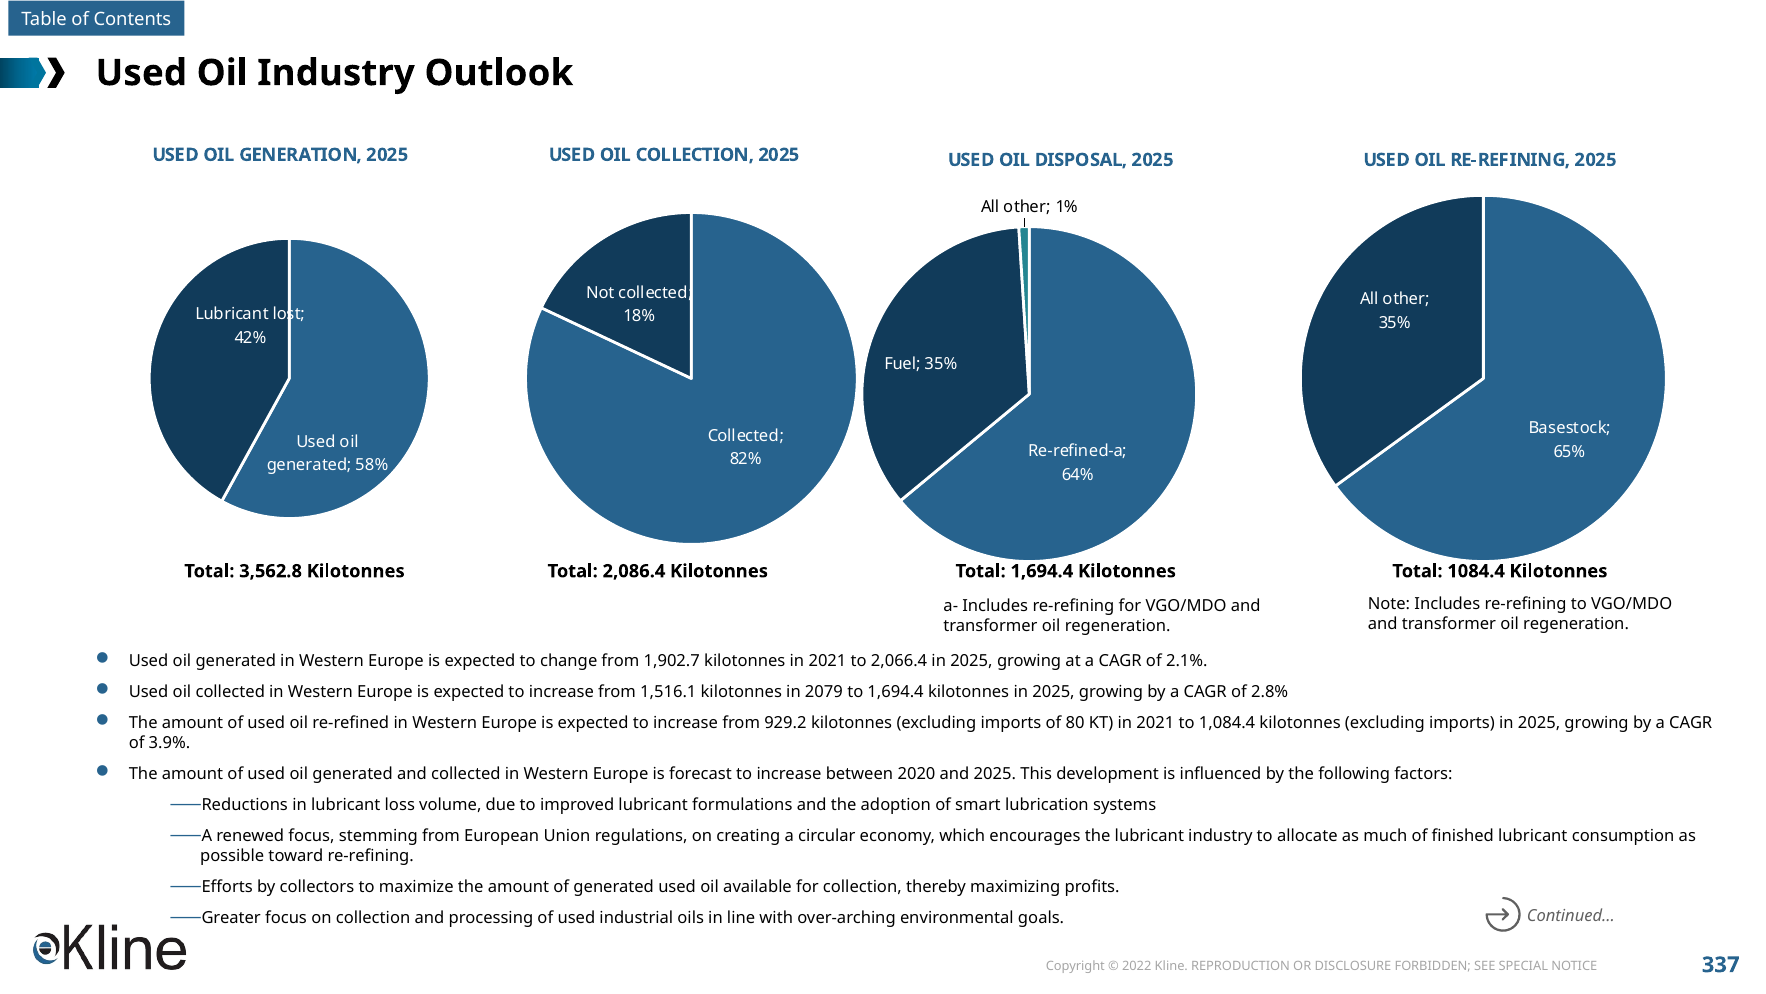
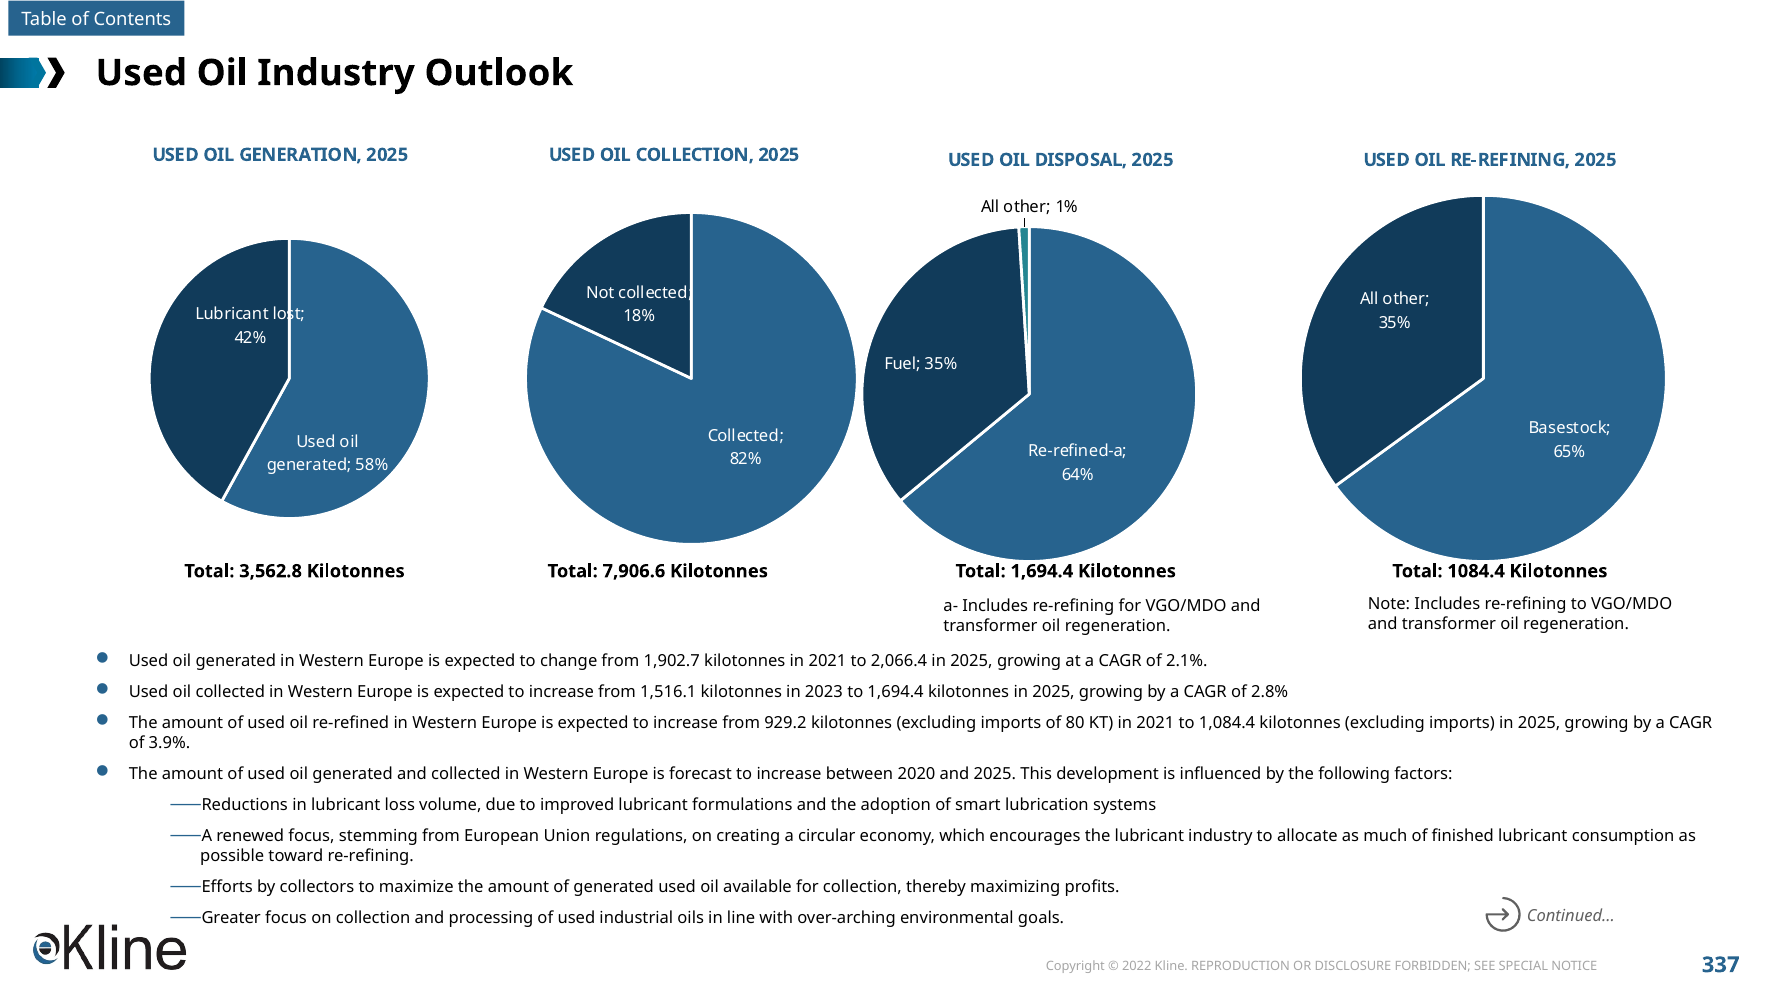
2,086.4: 2,086.4 -> 7,906.6 (634, 571)
2079: 2079 -> 2023 (824, 692)
